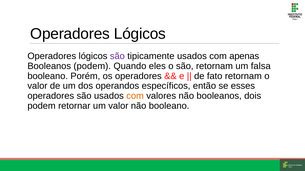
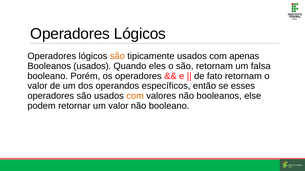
são colour: purple -> orange (117, 56)
Booleanos podem: podem -> usados (92, 66)
dois: dois -> else (253, 96)
